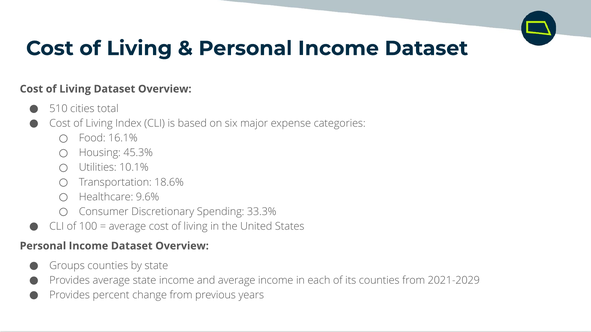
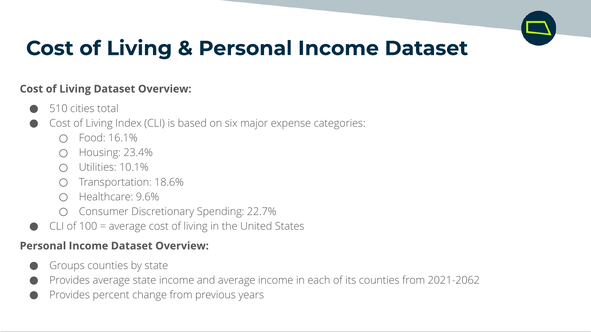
45.3%: 45.3% -> 23.4% (138, 153)
33.3%: 33.3% -> 22.7% (262, 212)
2021-2029: 2021-2029 -> 2021-2062 (454, 281)
